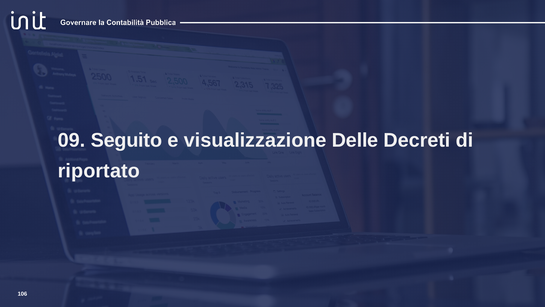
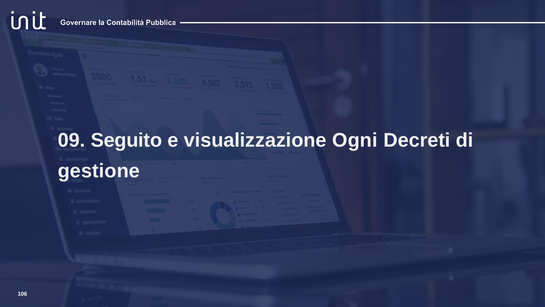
Delle: Delle -> Ogni (355, 140)
riportato: riportato -> gestione (99, 171)
